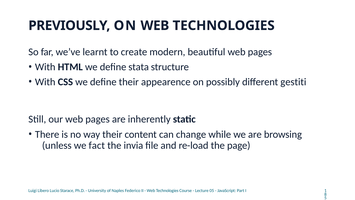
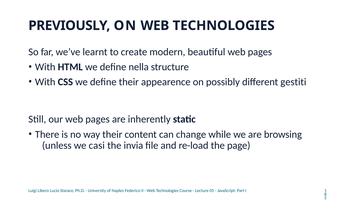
stata: stata -> nella (139, 67)
fact: fact -> casi (97, 145)
